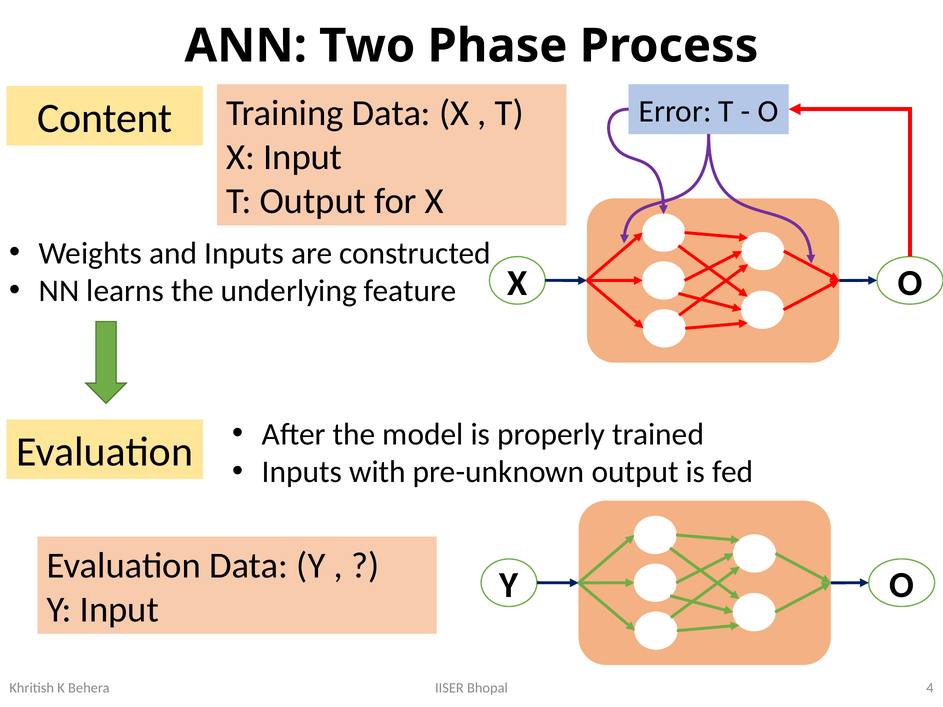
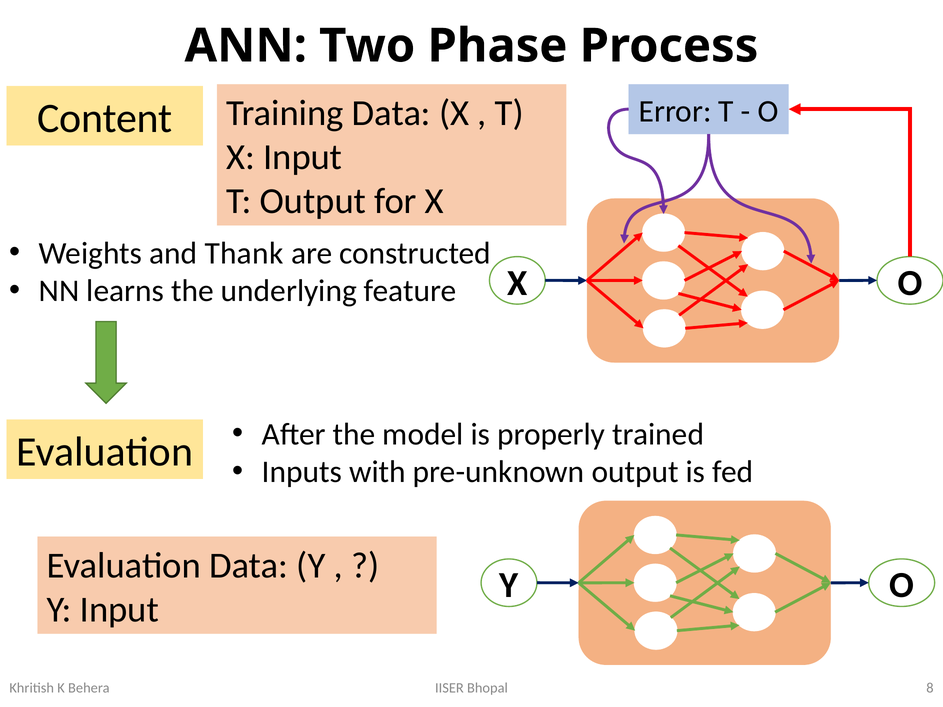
and Inputs: Inputs -> Thank (244, 253)
4: 4 -> 8 (930, 688)
